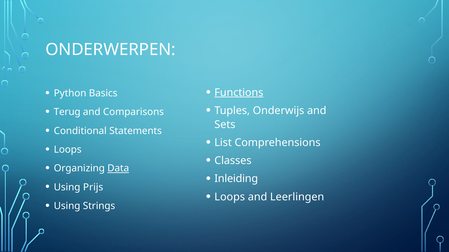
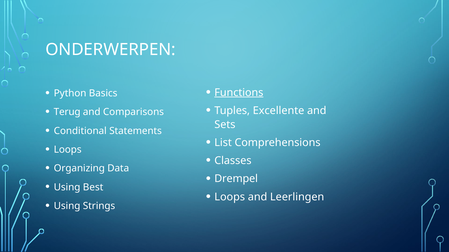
Onderwijs: Onderwijs -> Excellente (279, 111)
Data underline: present -> none (118, 169)
Inleiding: Inleiding -> Drempel (236, 179)
Prijs: Prijs -> Best (93, 188)
